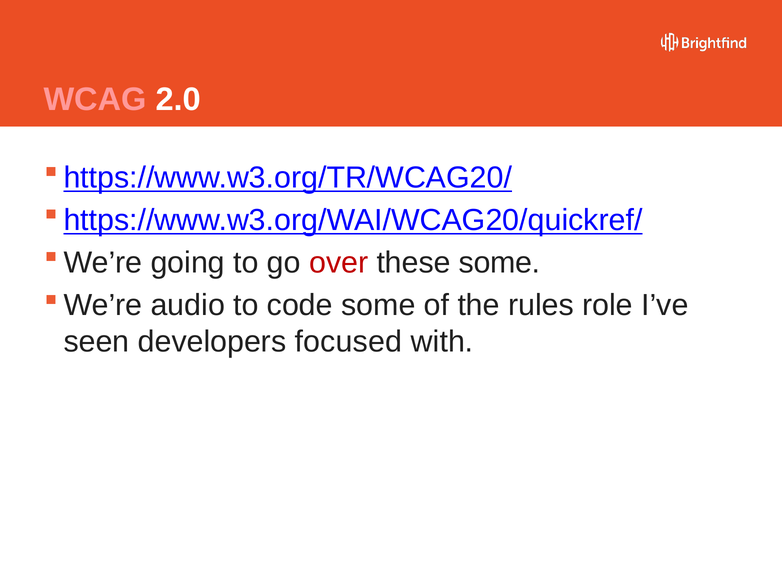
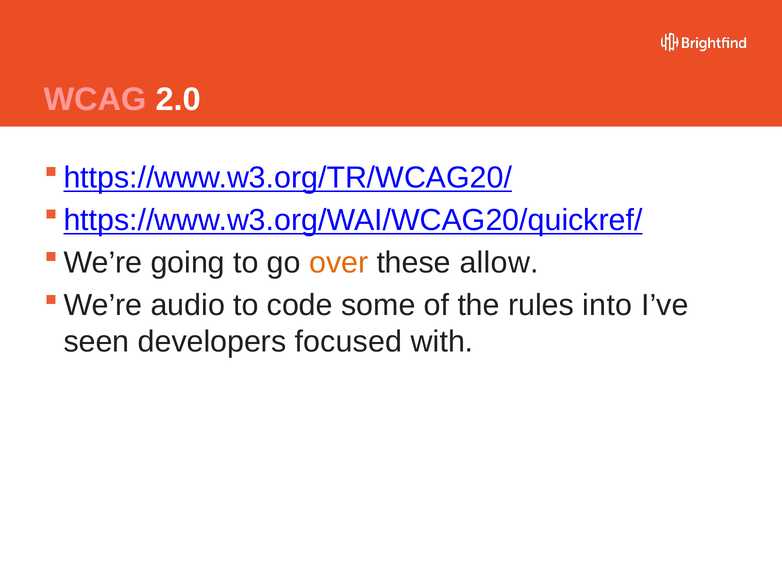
over colour: red -> orange (339, 263)
these some: some -> allow (499, 263)
role: role -> into (607, 305)
